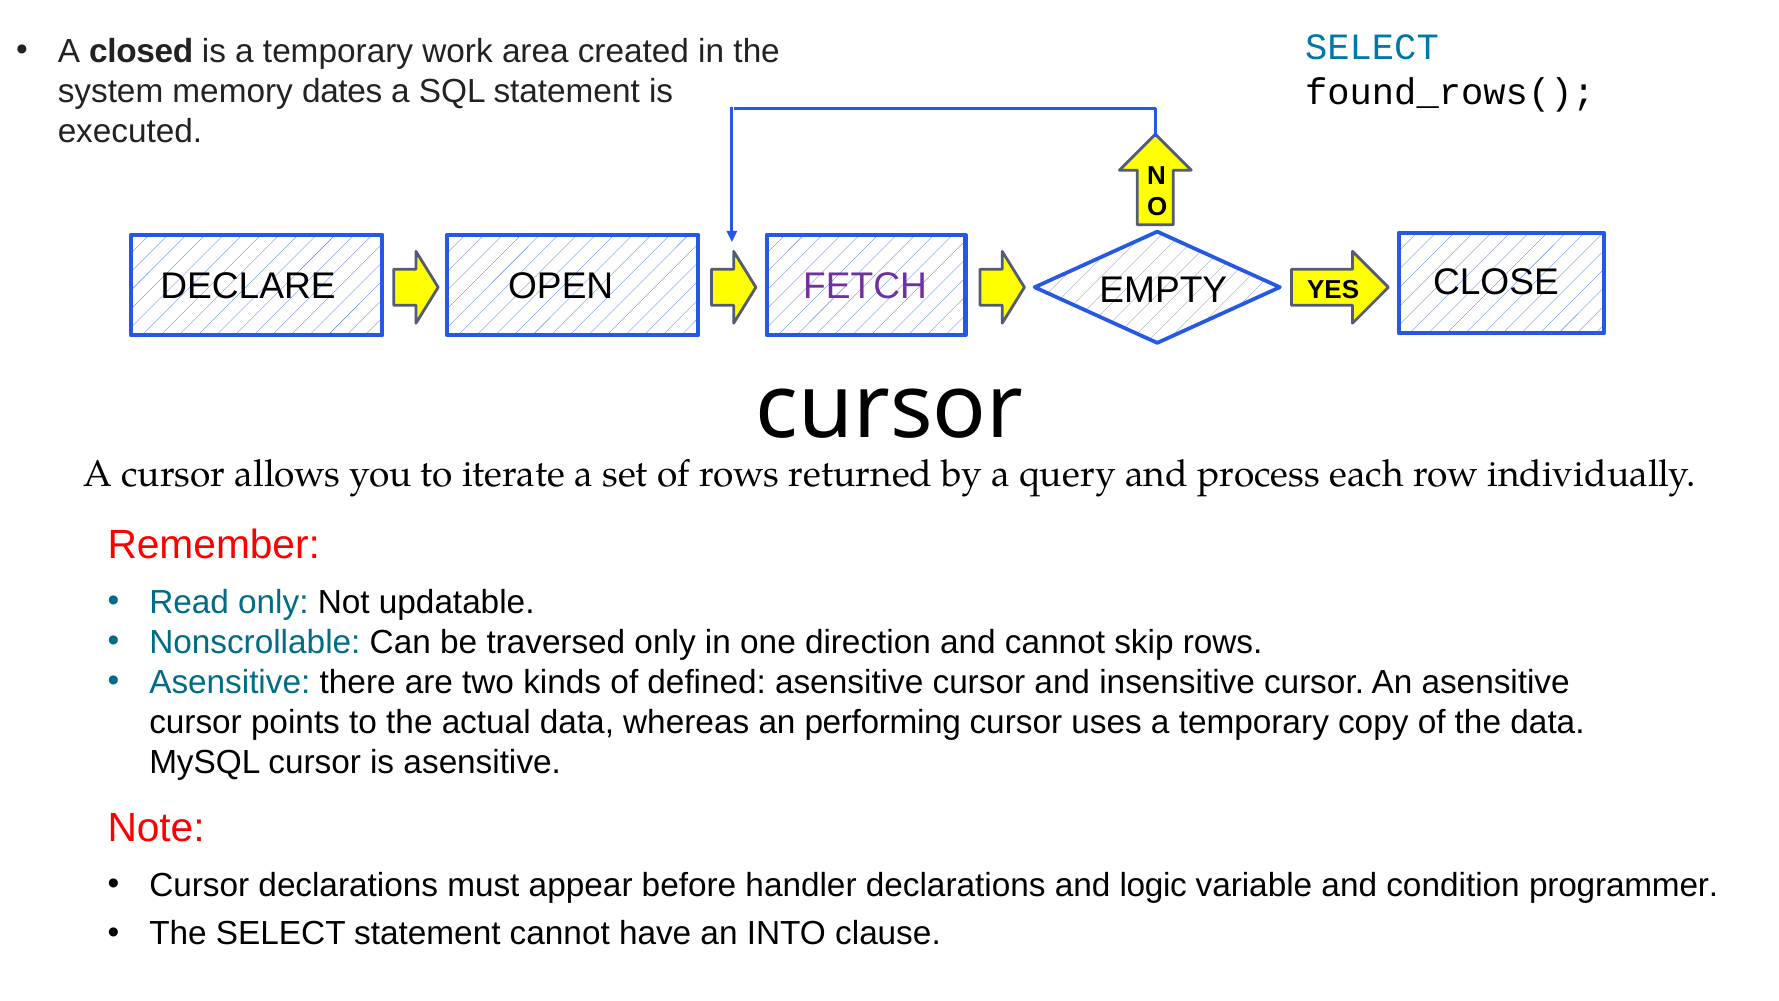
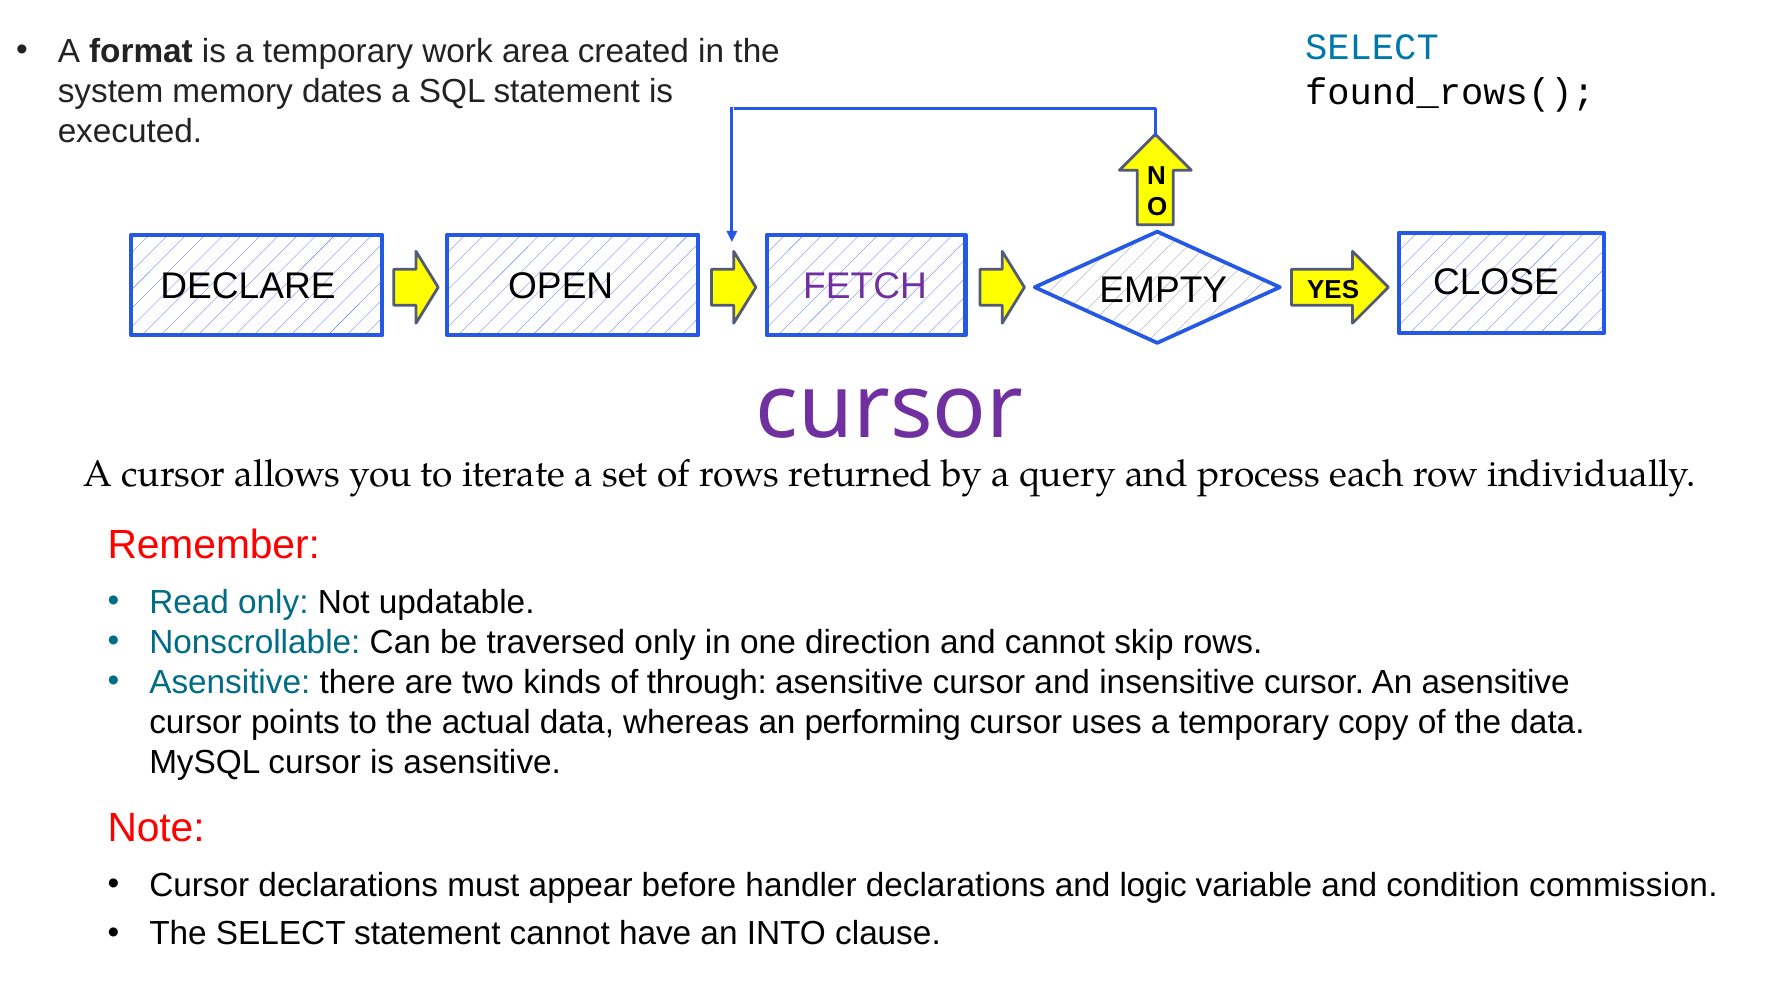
closed: closed -> format (141, 51)
cursor colour: black -> purple (889, 408)
defined: defined -> through (707, 682)
programmer: programmer -> commission (1623, 885)
